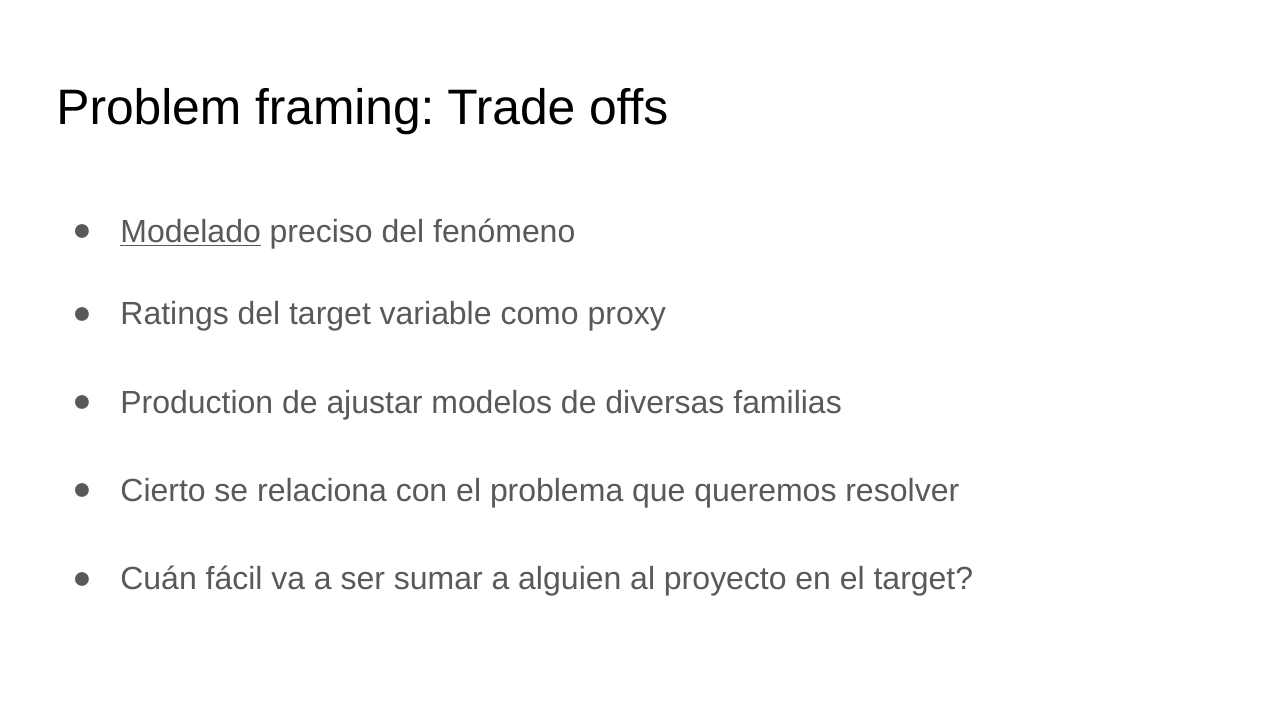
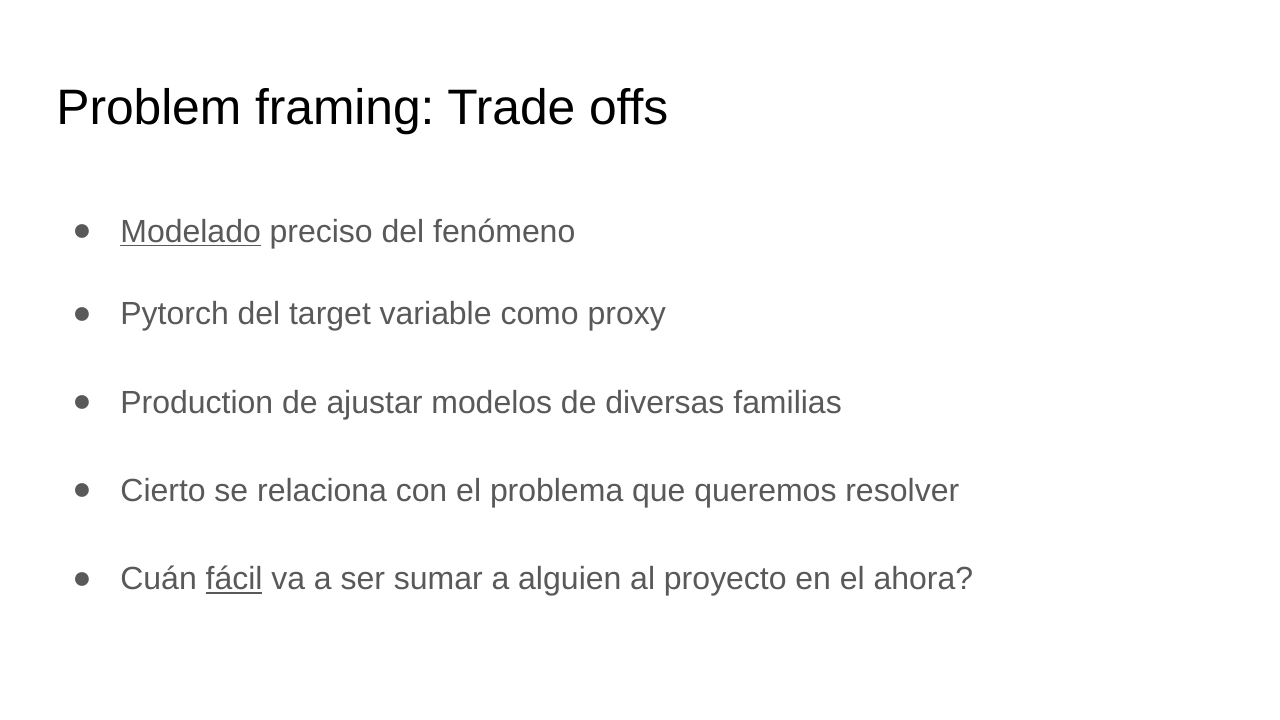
Ratings: Ratings -> Pytorch (175, 314)
fácil underline: none -> present (234, 579)
el target: target -> ahora (923, 579)
